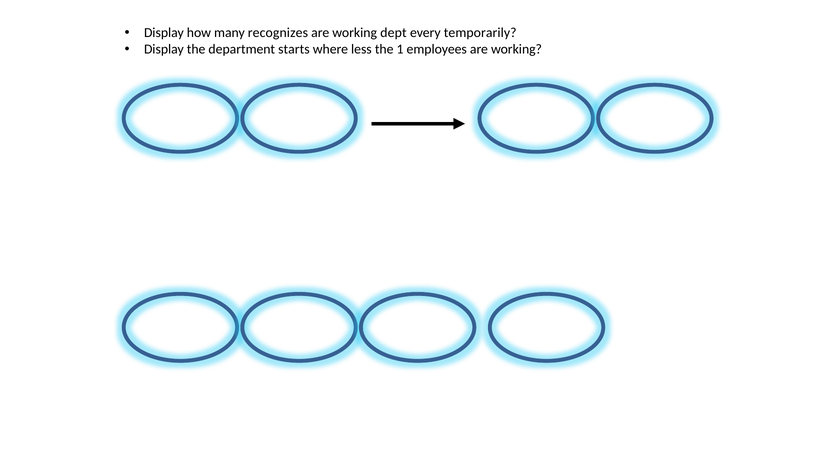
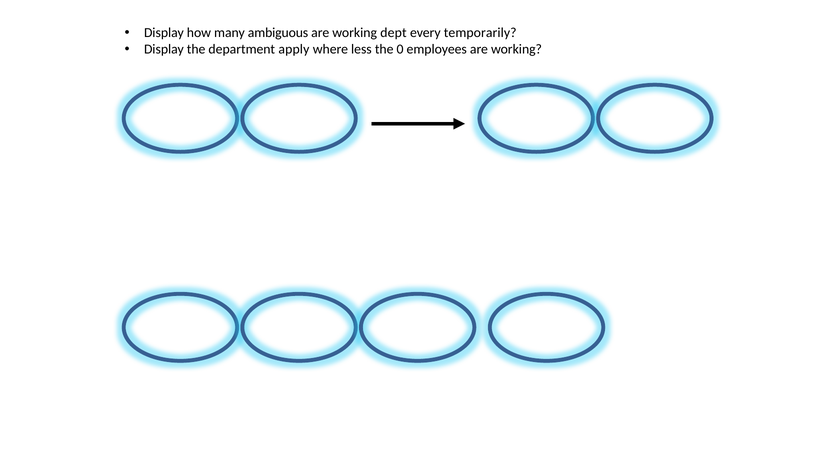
recognizes: recognizes -> ambiguous (278, 33)
starts: starts -> apply (294, 49)
1: 1 -> 0 (400, 49)
